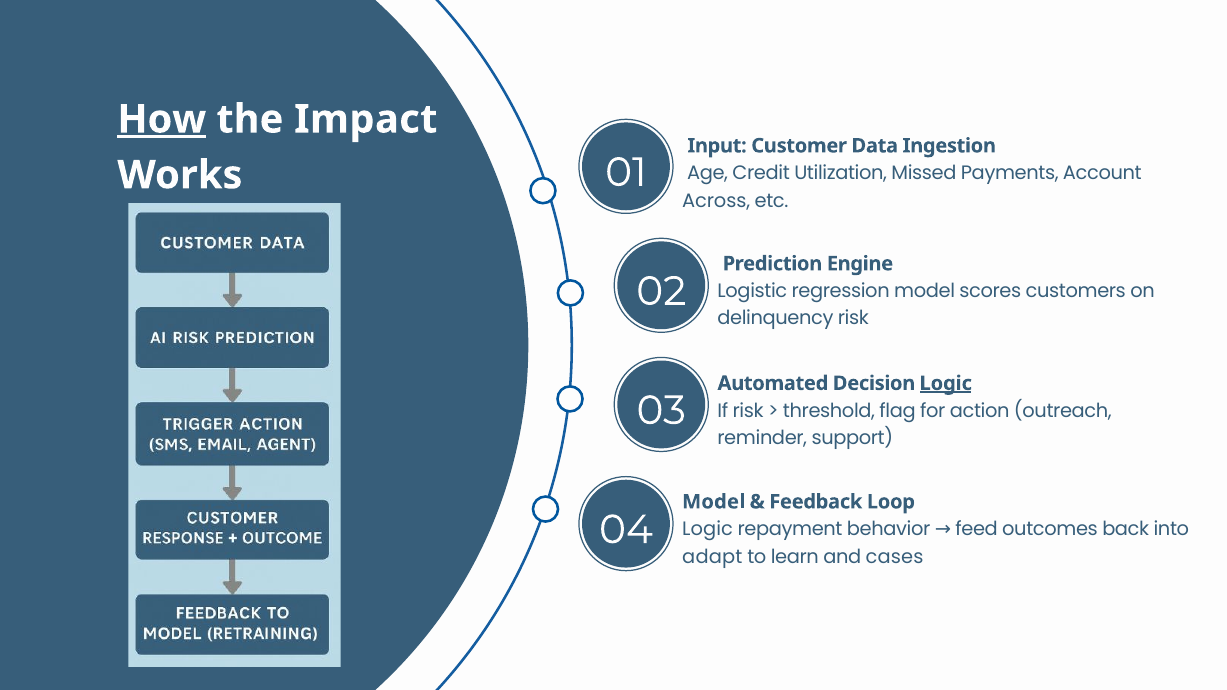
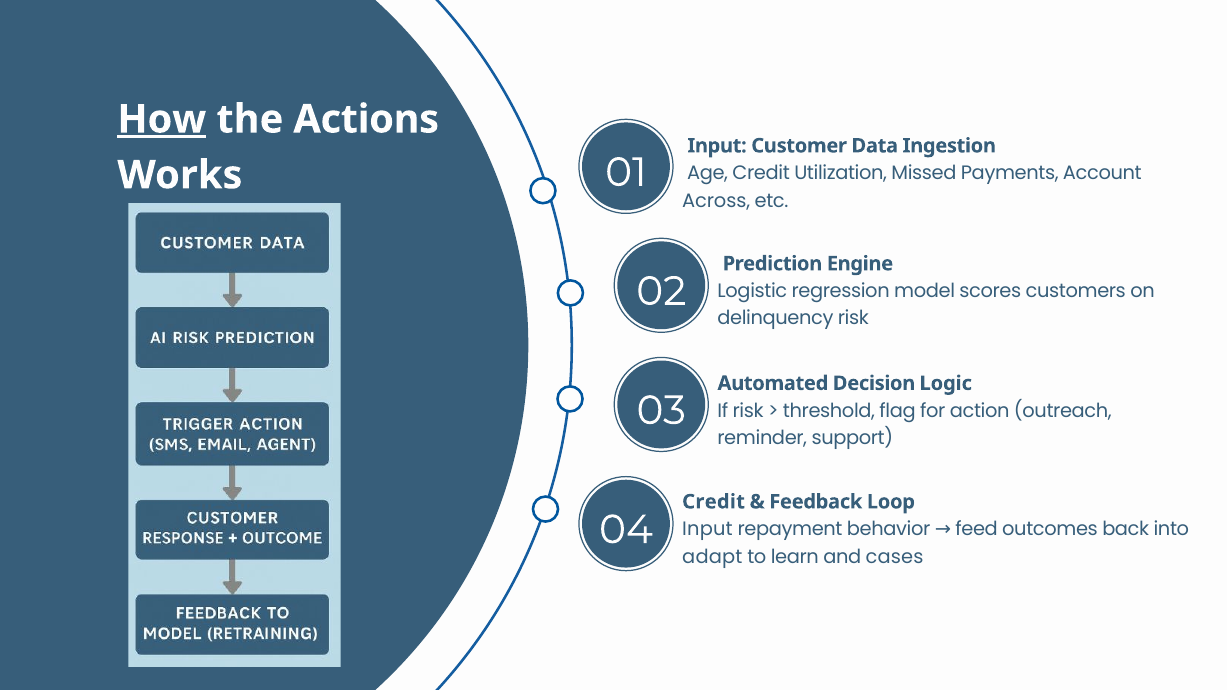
Impact: Impact -> Actions (366, 119)
Logic underline: present -> none (946, 383)
Model: Model -> Credit (714, 502)
Logic: Logic -> Input (708, 530)
